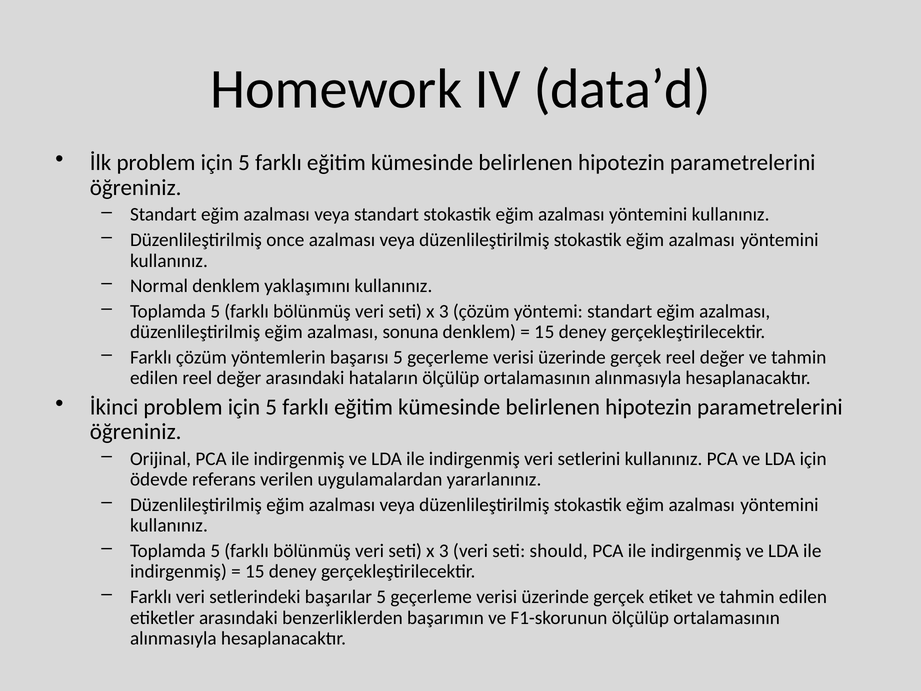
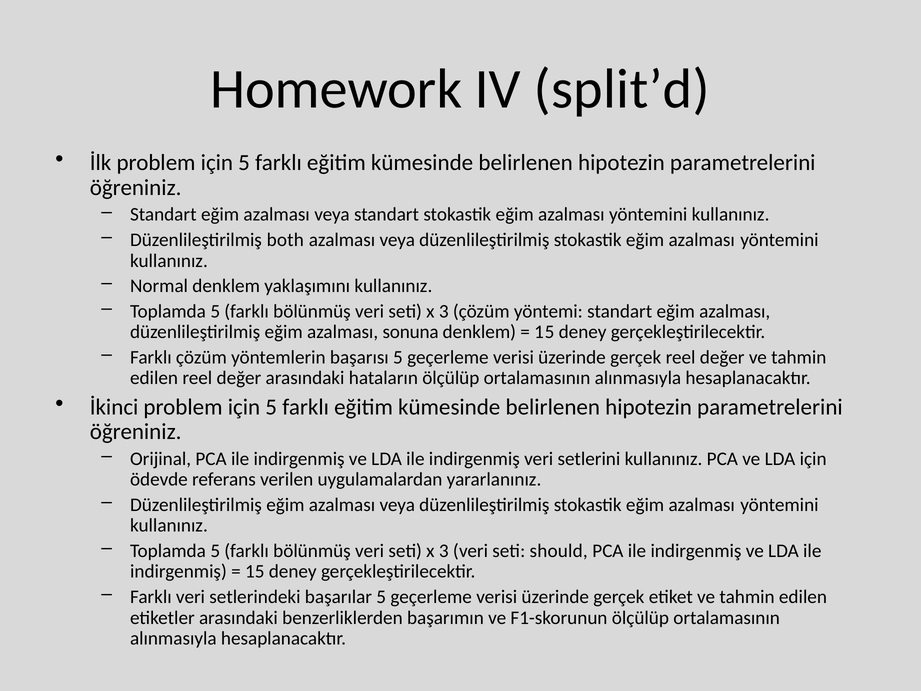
data’d: data’d -> split’d (622, 89)
once: once -> both (285, 240)
